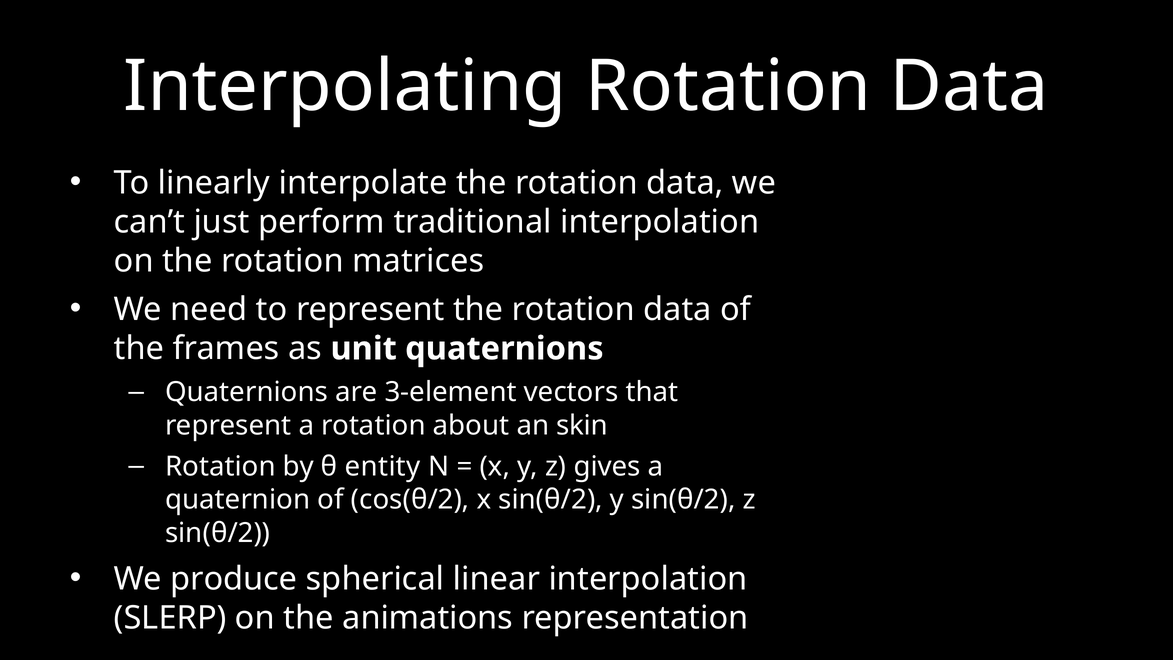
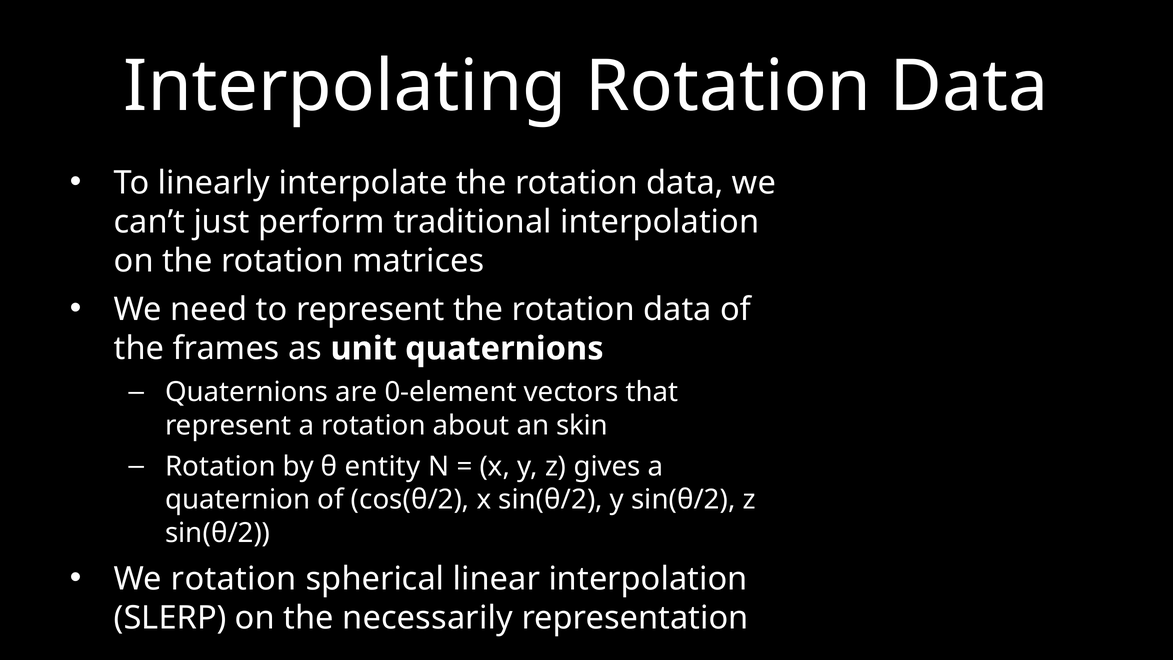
3-element: 3-element -> 0-element (451, 392)
We produce: produce -> rotation (234, 579)
animations: animations -> necessarily (428, 618)
